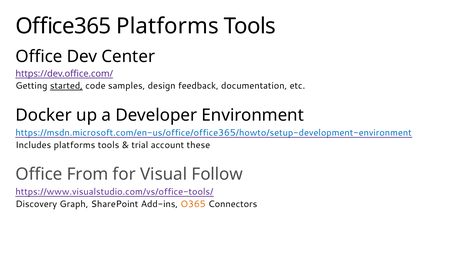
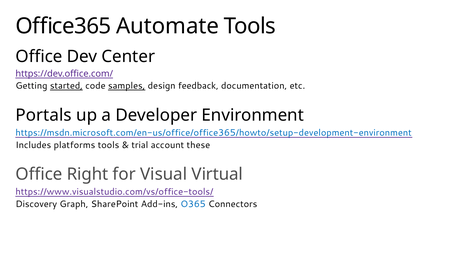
Office365 Platforms: Platforms -> Automate (168, 26)
samples underline: none -> present (127, 86)
Docker: Docker -> Portals (44, 115)
From: From -> Right (88, 174)
Follow: Follow -> Virtual (217, 174)
O365 colour: orange -> blue (193, 204)
